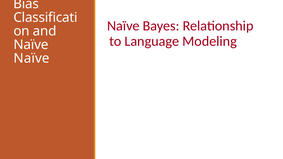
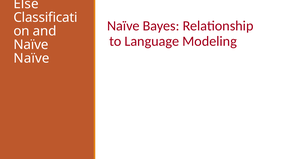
Bias: Bias -> Else (26, 4)
